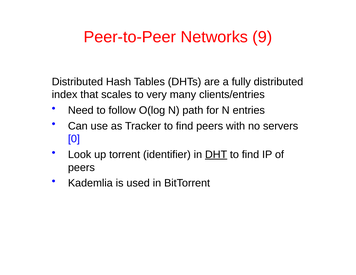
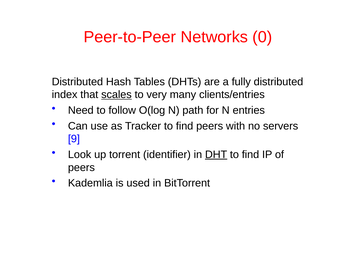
9: 9 -> 0 (262, 37)
scales underline: none -> present (116, 95)
0: 0 -> 9 (74, 139)
